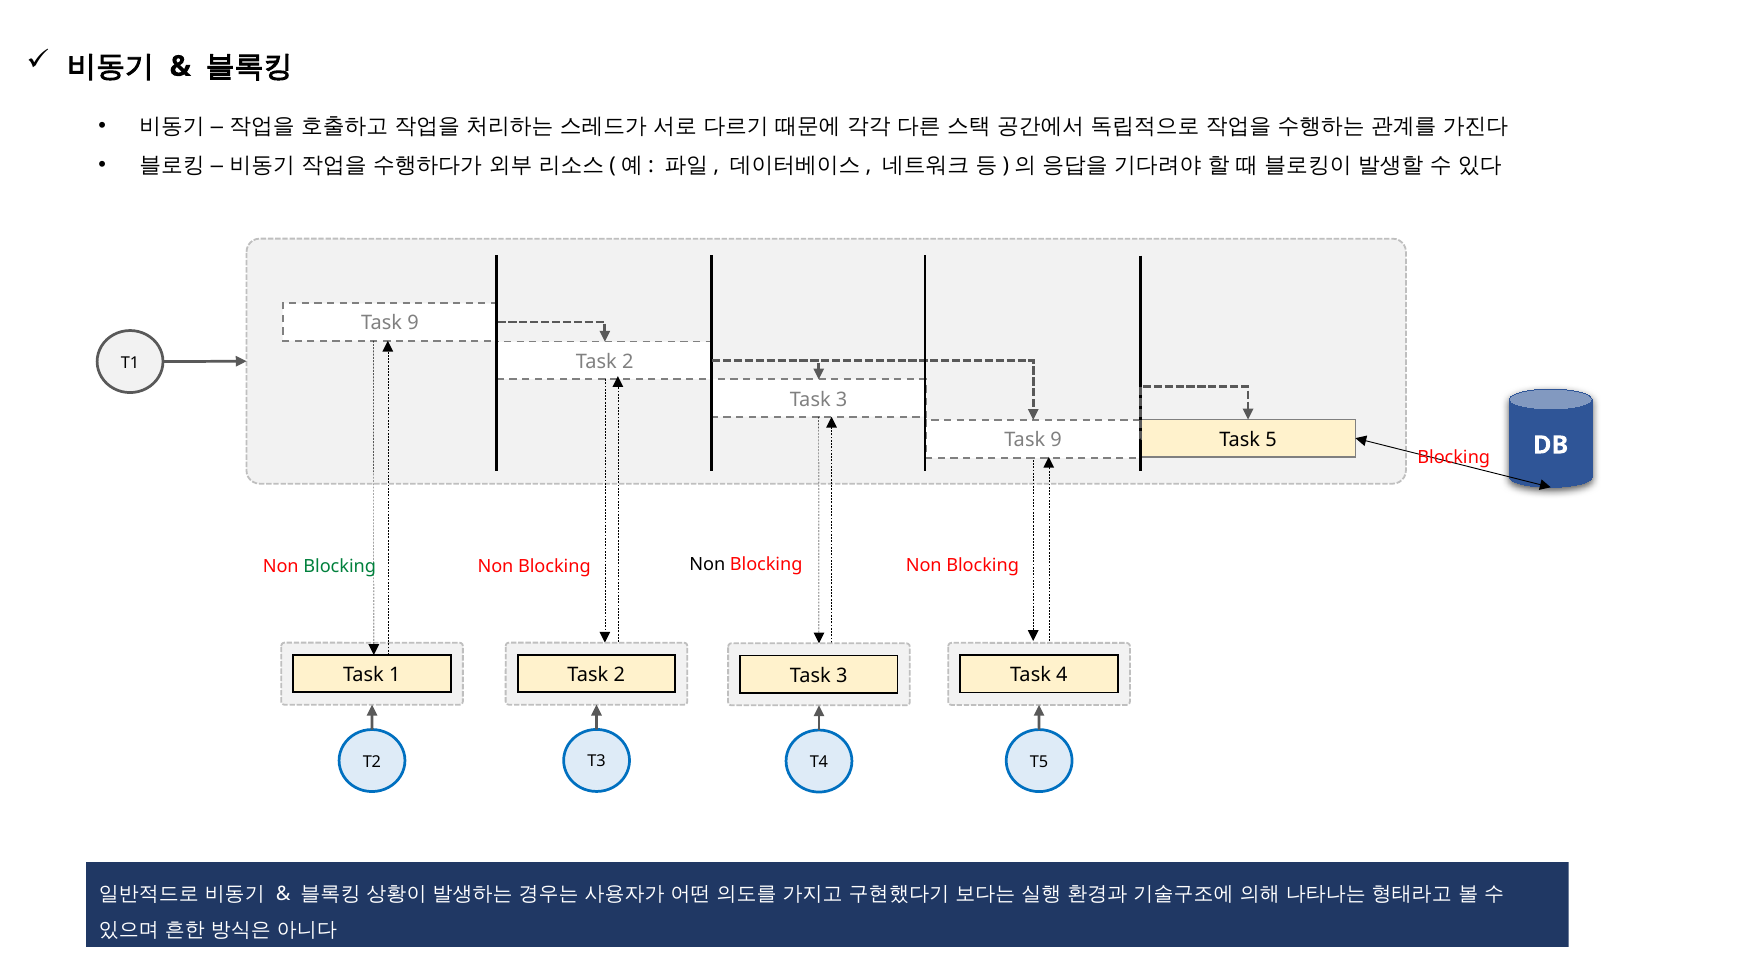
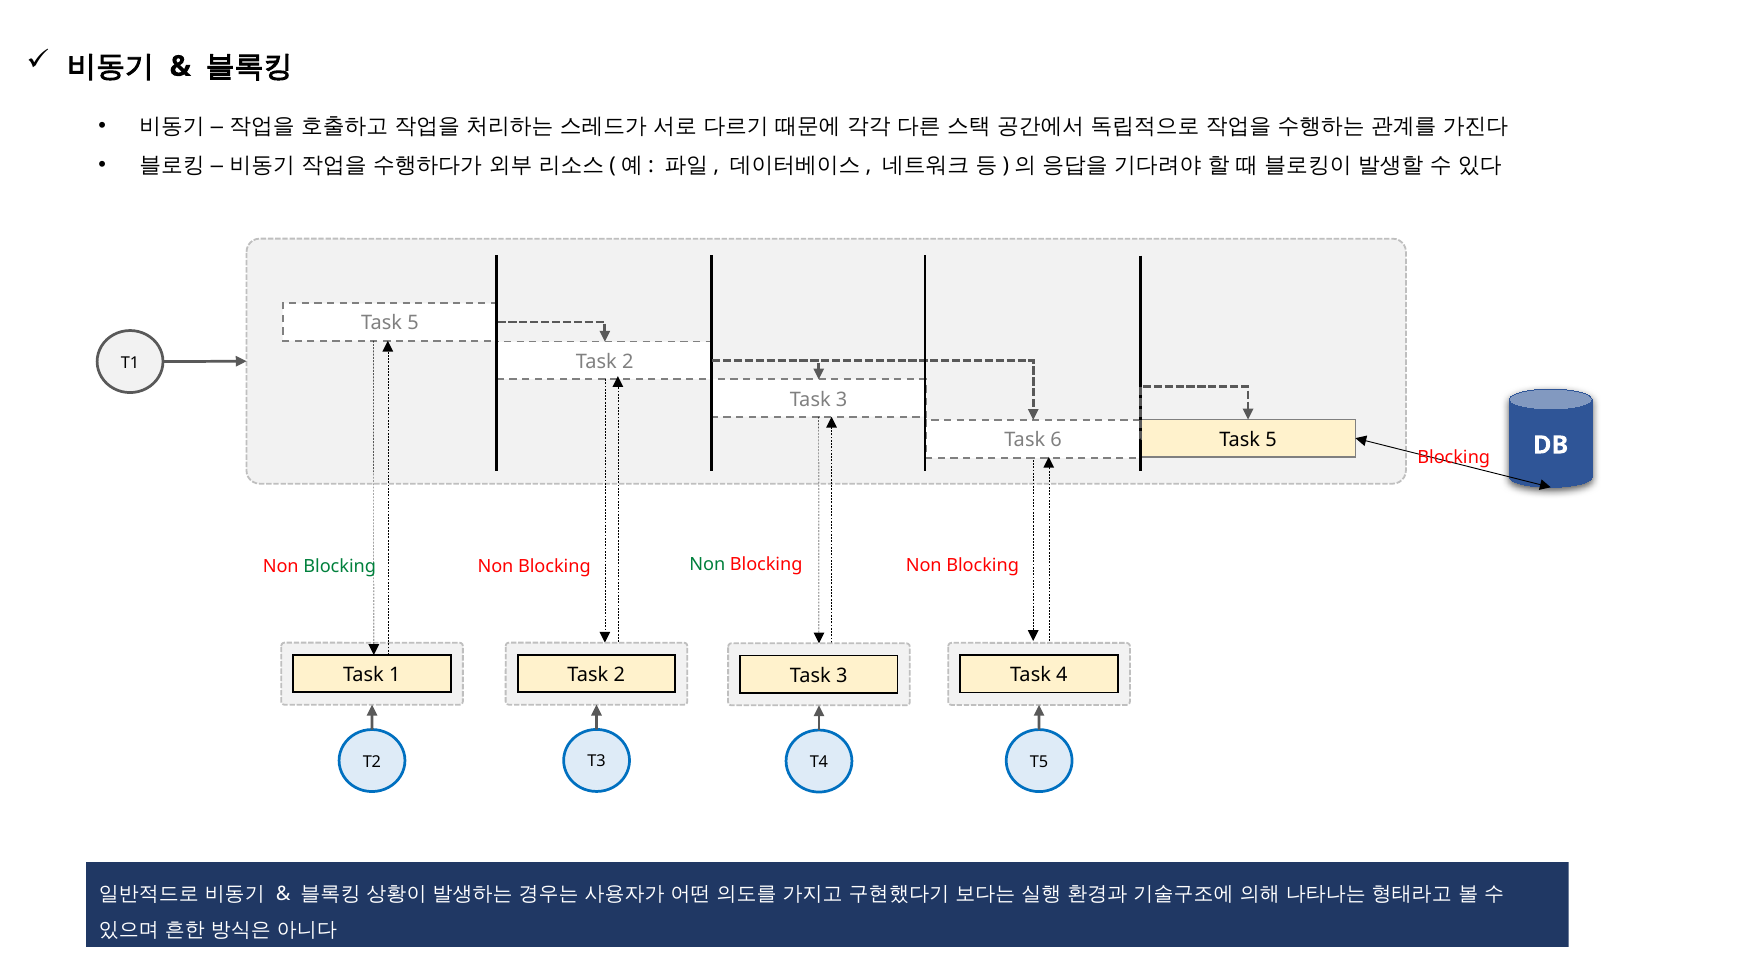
9: 9 -> 5 (413, 323)
9: 9 -> 6 (1056, 440)
Non colour: black -> green (707, 565)
